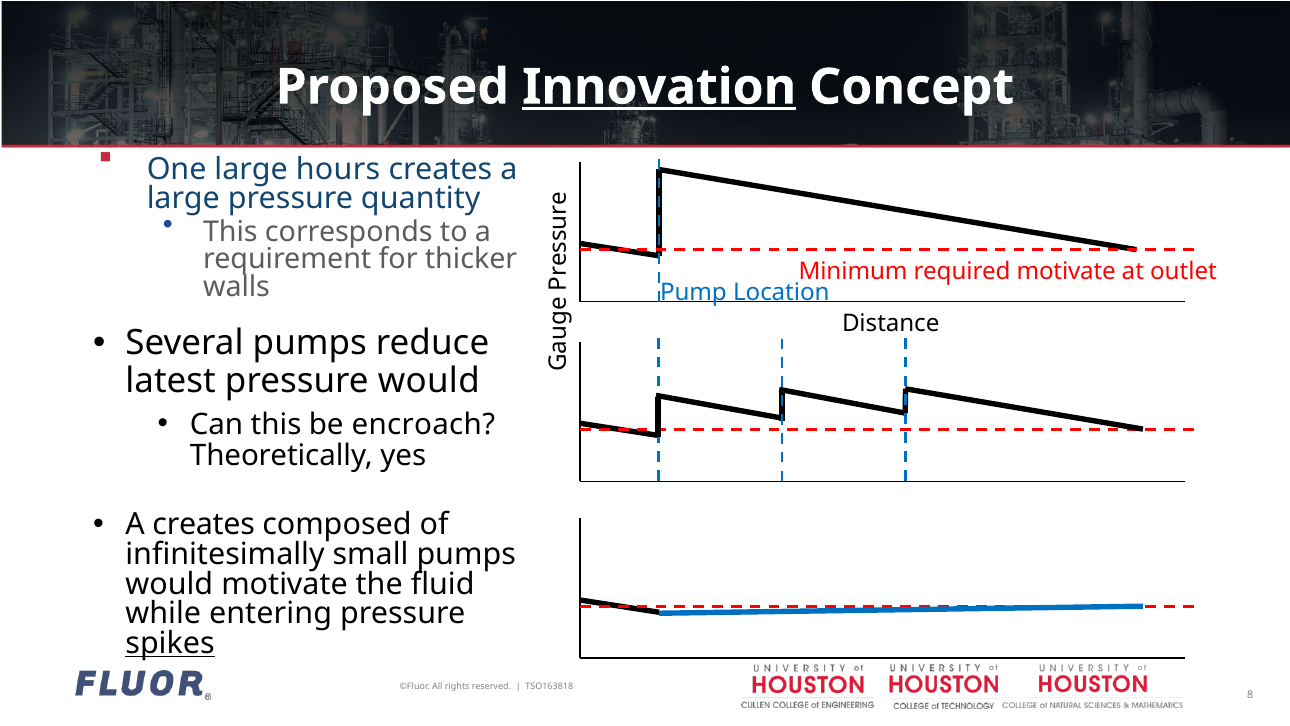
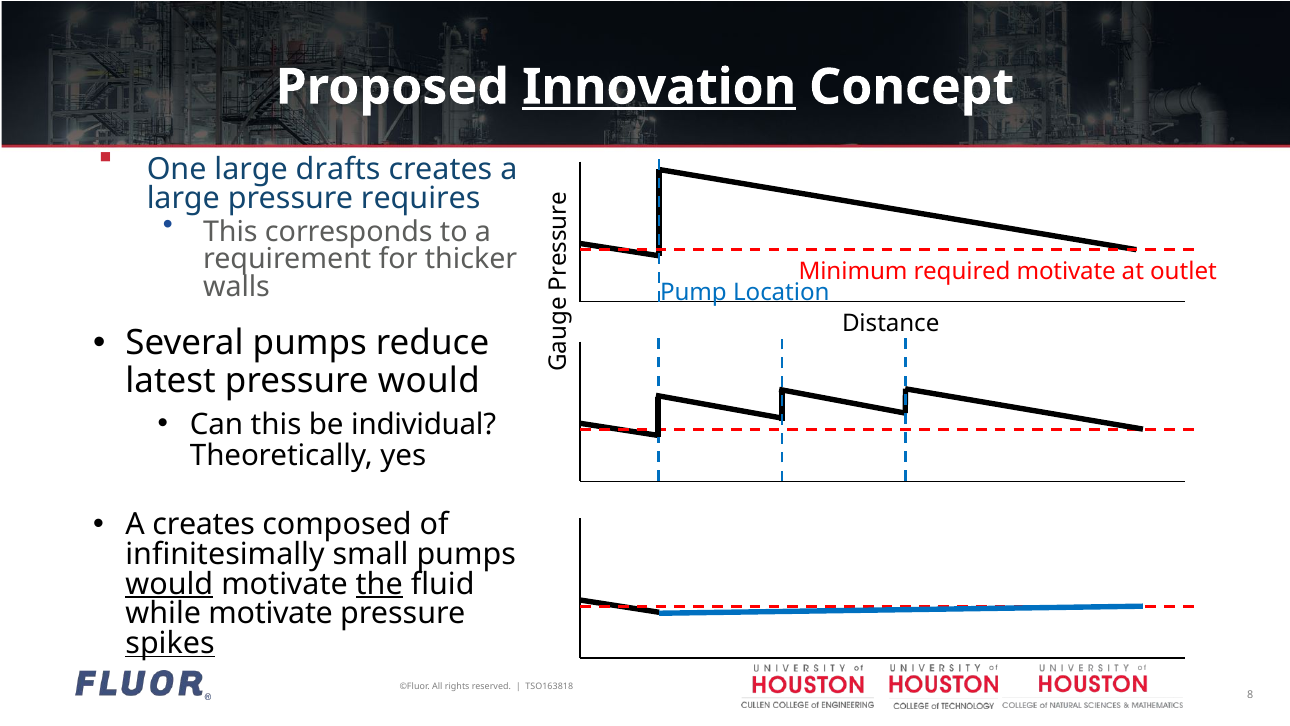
hours: hours -> drafts (338, 169)
quantity: quantity -> requires (421, 198)
encroach: encroach -> individual (424, 424)
would underline: none -> present (169, 584)
the underline: none -> present (379, 584)
while entering: entering -> motivate (271, 614)
